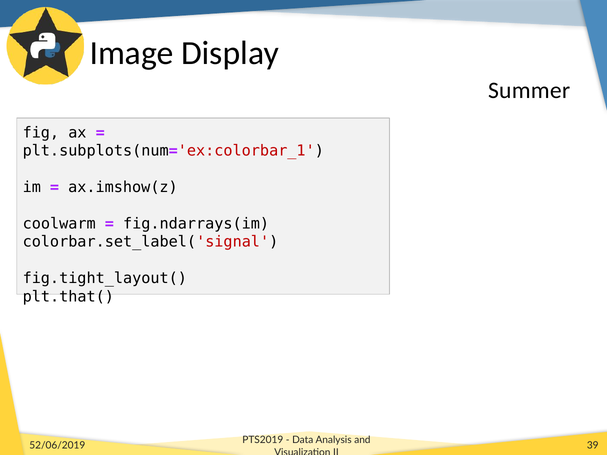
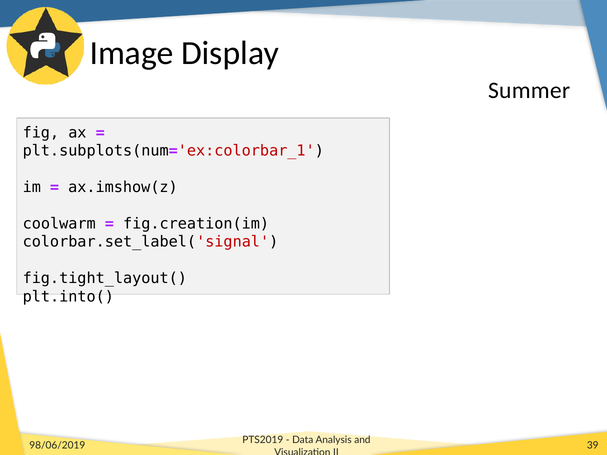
fig.ndarrays(im: fig.ndarrays(im -> fig.creation(im (196, 224)
plt.that(: plt.that( -> plt.into( (68, 297)
52/06/2019: 52/06/2019 -> 98/06/2019 (57, 446)
